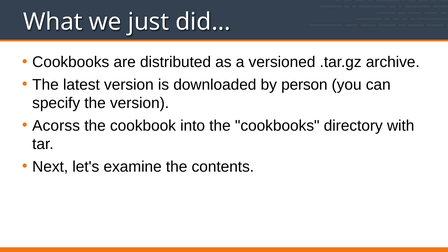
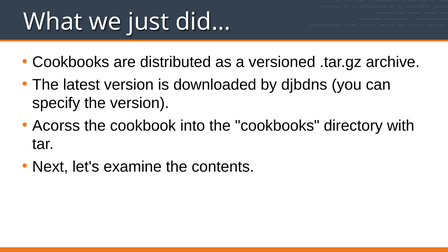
person: person -> djbdns (304, 85)
